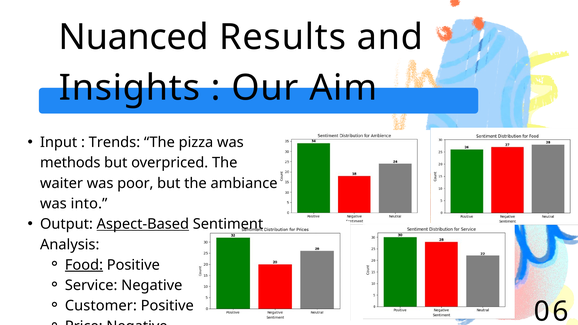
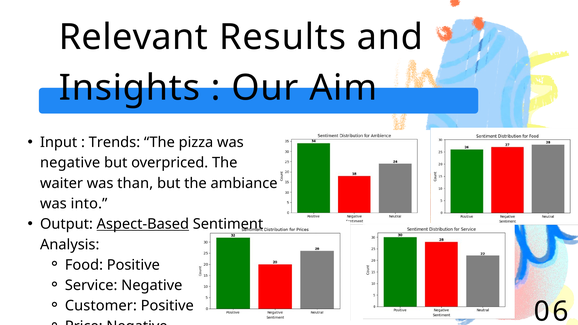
Nuanced: Nuanced -> Relevant (133, 37)
methods: methods -> negative (70, 163)
poor: poor -> than (135, 183)
Food underline: present -> none (84, 265)
